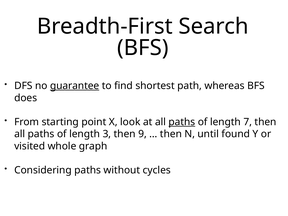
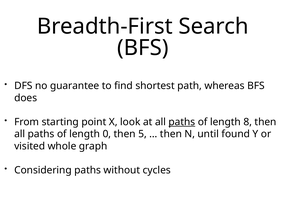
guarantee underline: present -> none (75, 86)
7: 7 -> 8 (248, 122)
3: 3 -> 0 (107, 134)
9: 9 -> 5 (142, 134)
